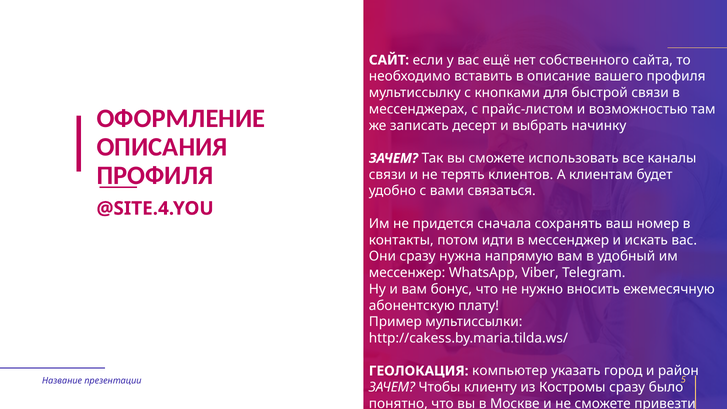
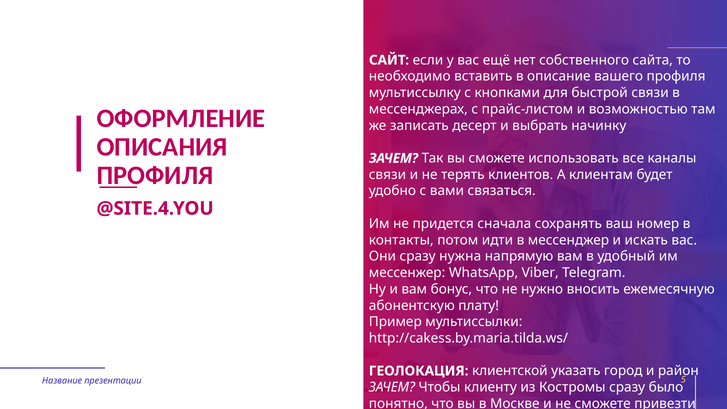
компьютер: компьютер -> клиентской (510, 371)
